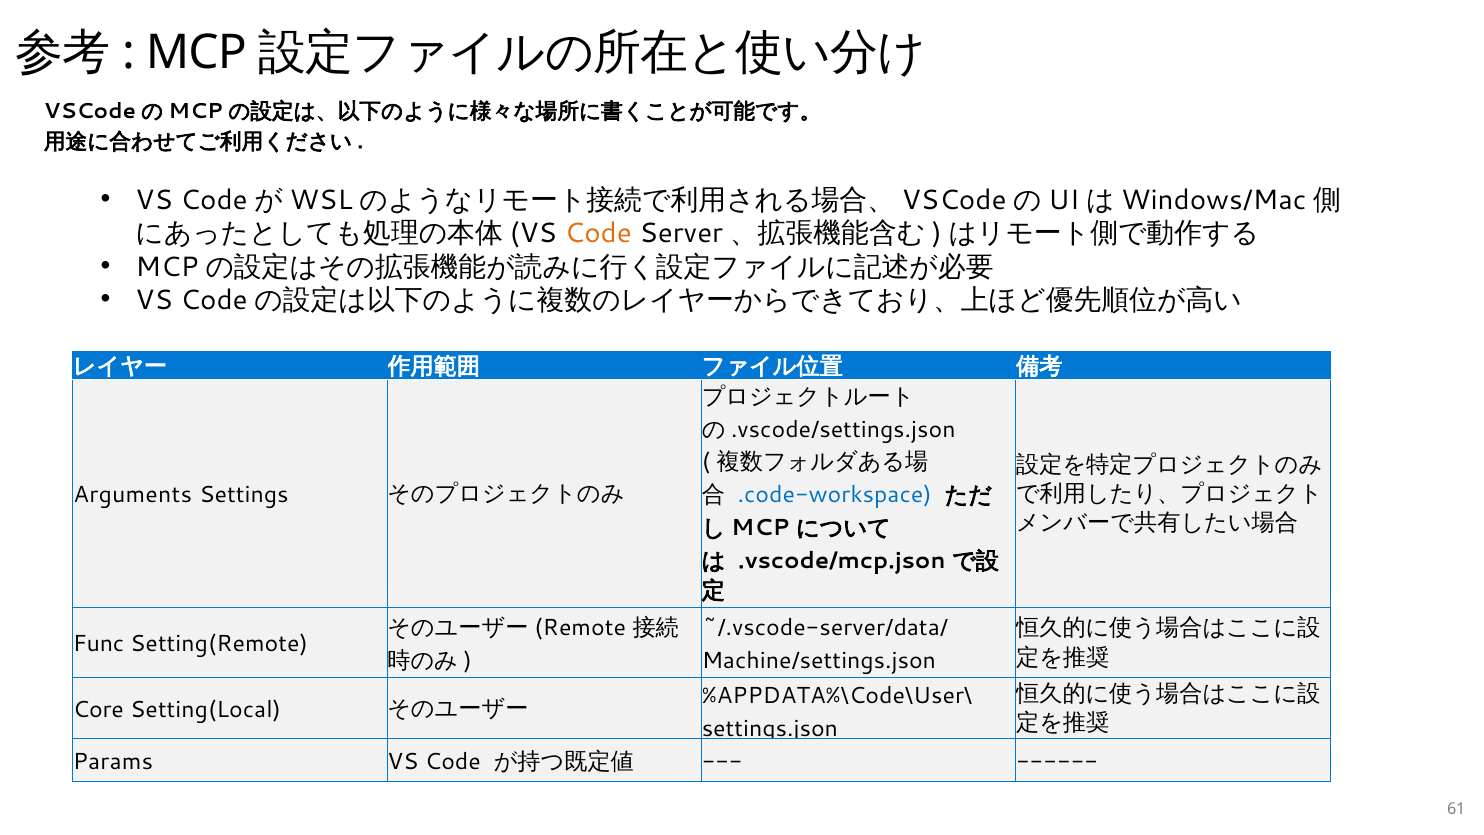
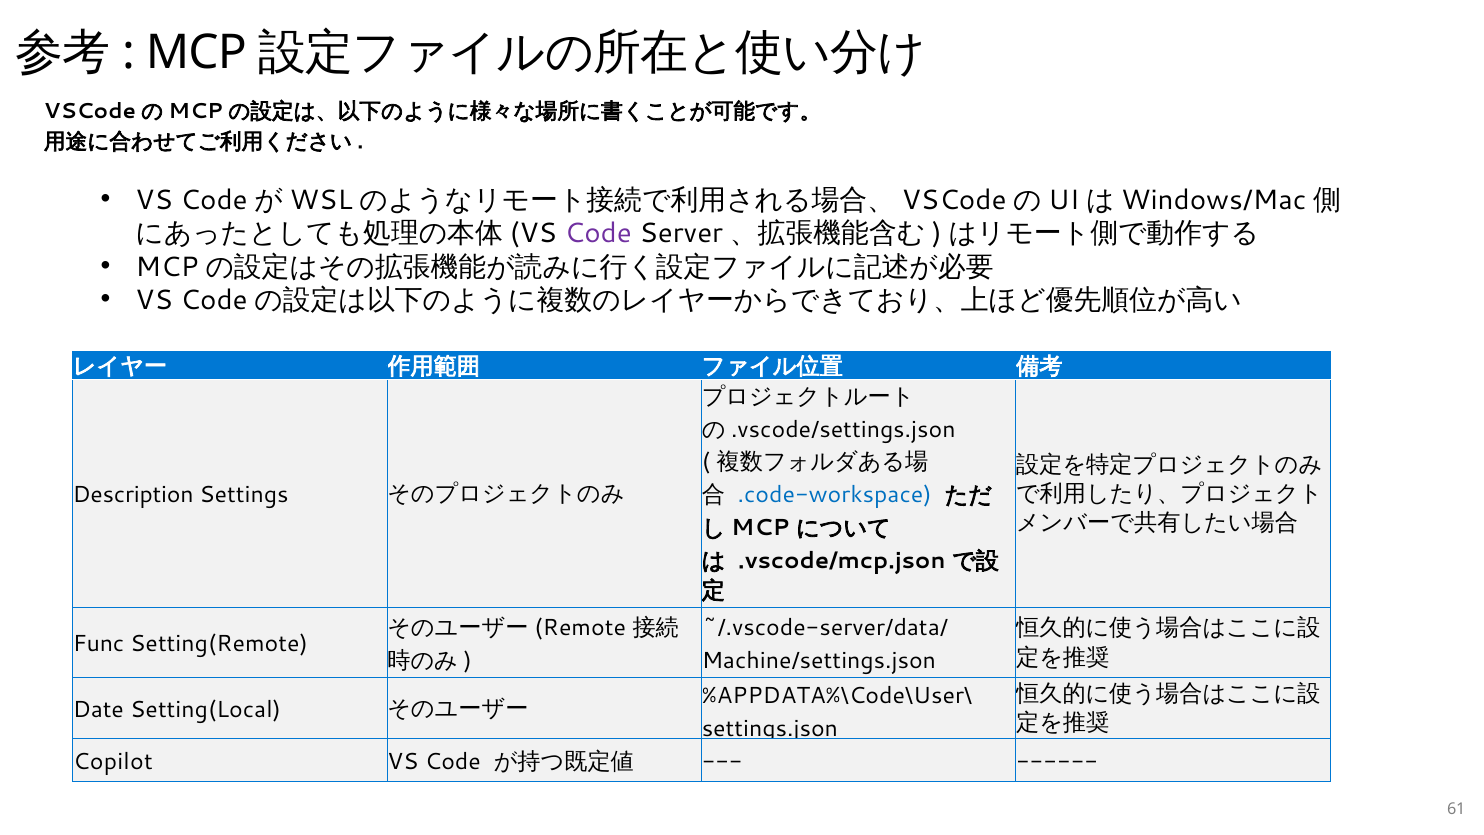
Code colour: orange -> purple (598, 233)
Arguments: Arguments -> Description (133, 495)
Core: Core -> Date (98, 710)
Params: Params -> Copilot (113, 761)
